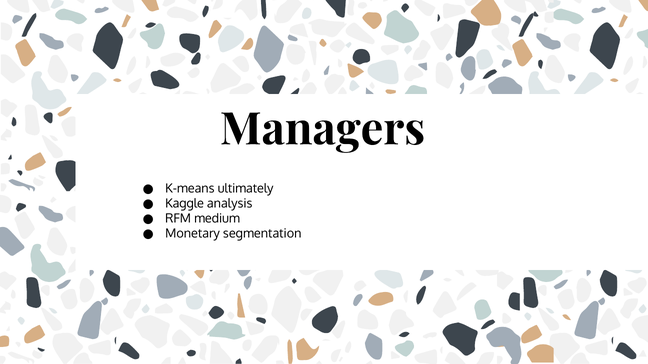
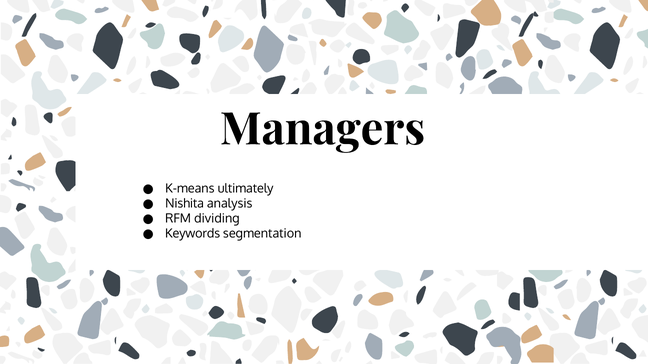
Kaggle: Kaggle -> Nishita (185, 204)
medium: medium -> dividing (217, 219)
Monetary: Monetary -> Keywords (193, 234)
